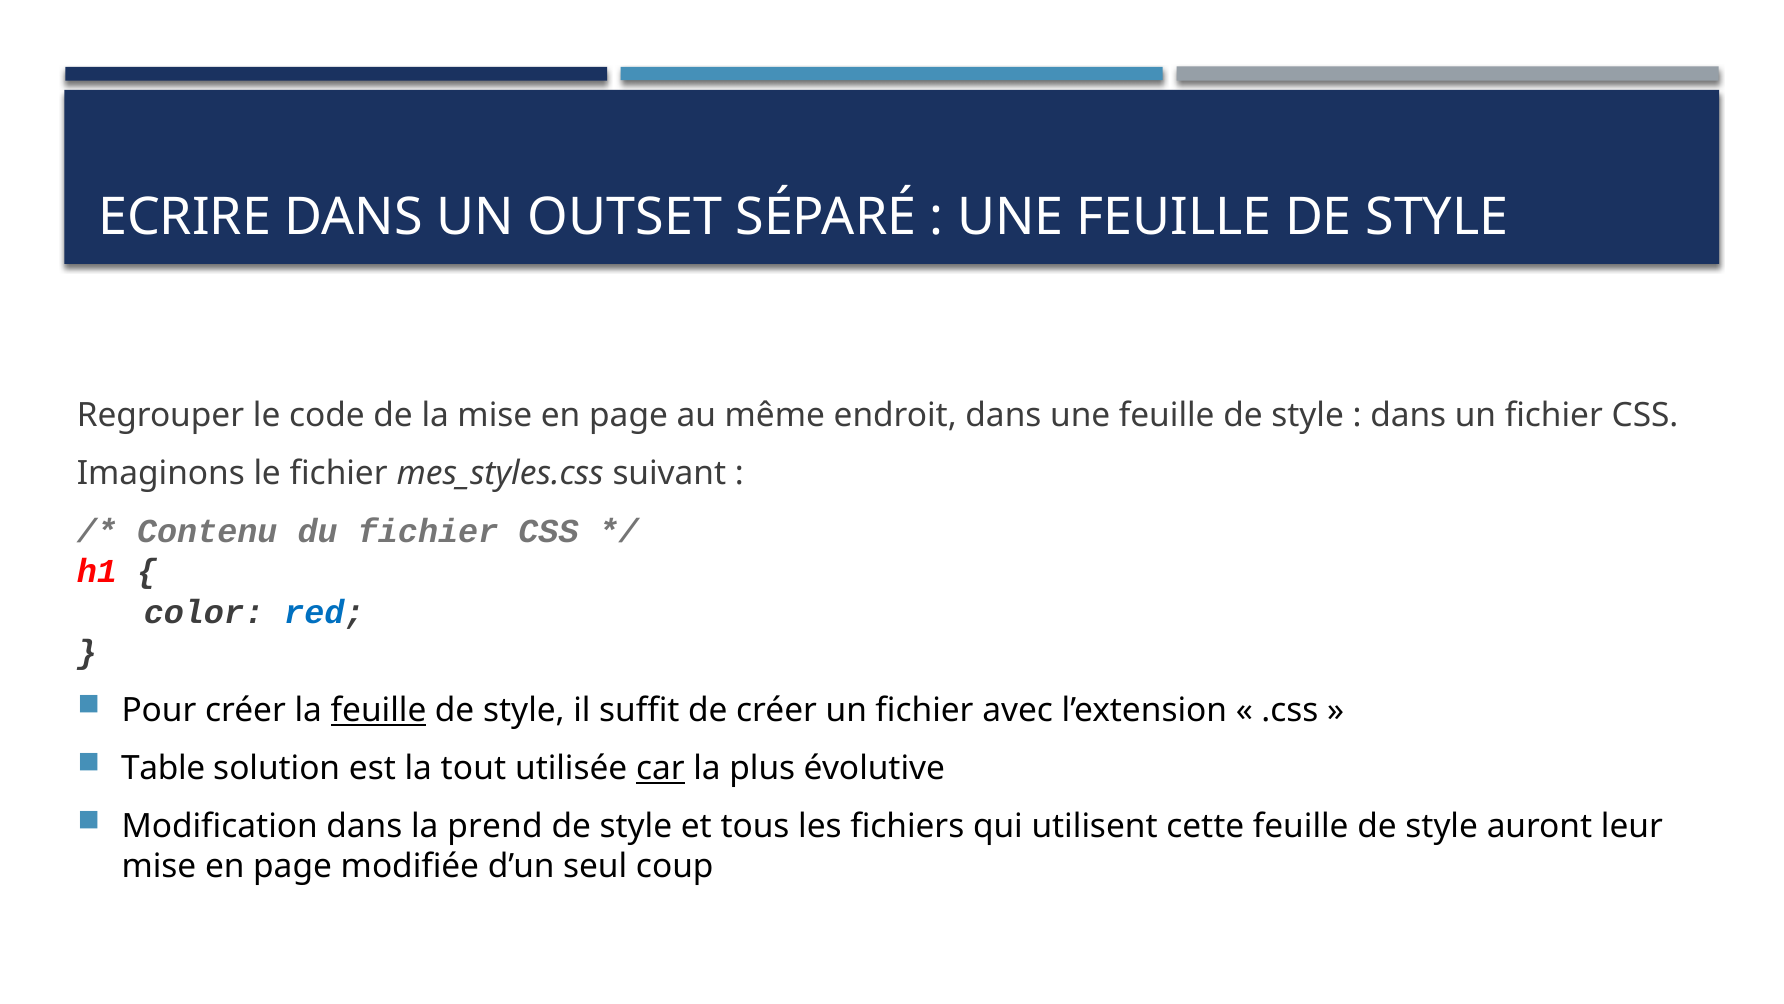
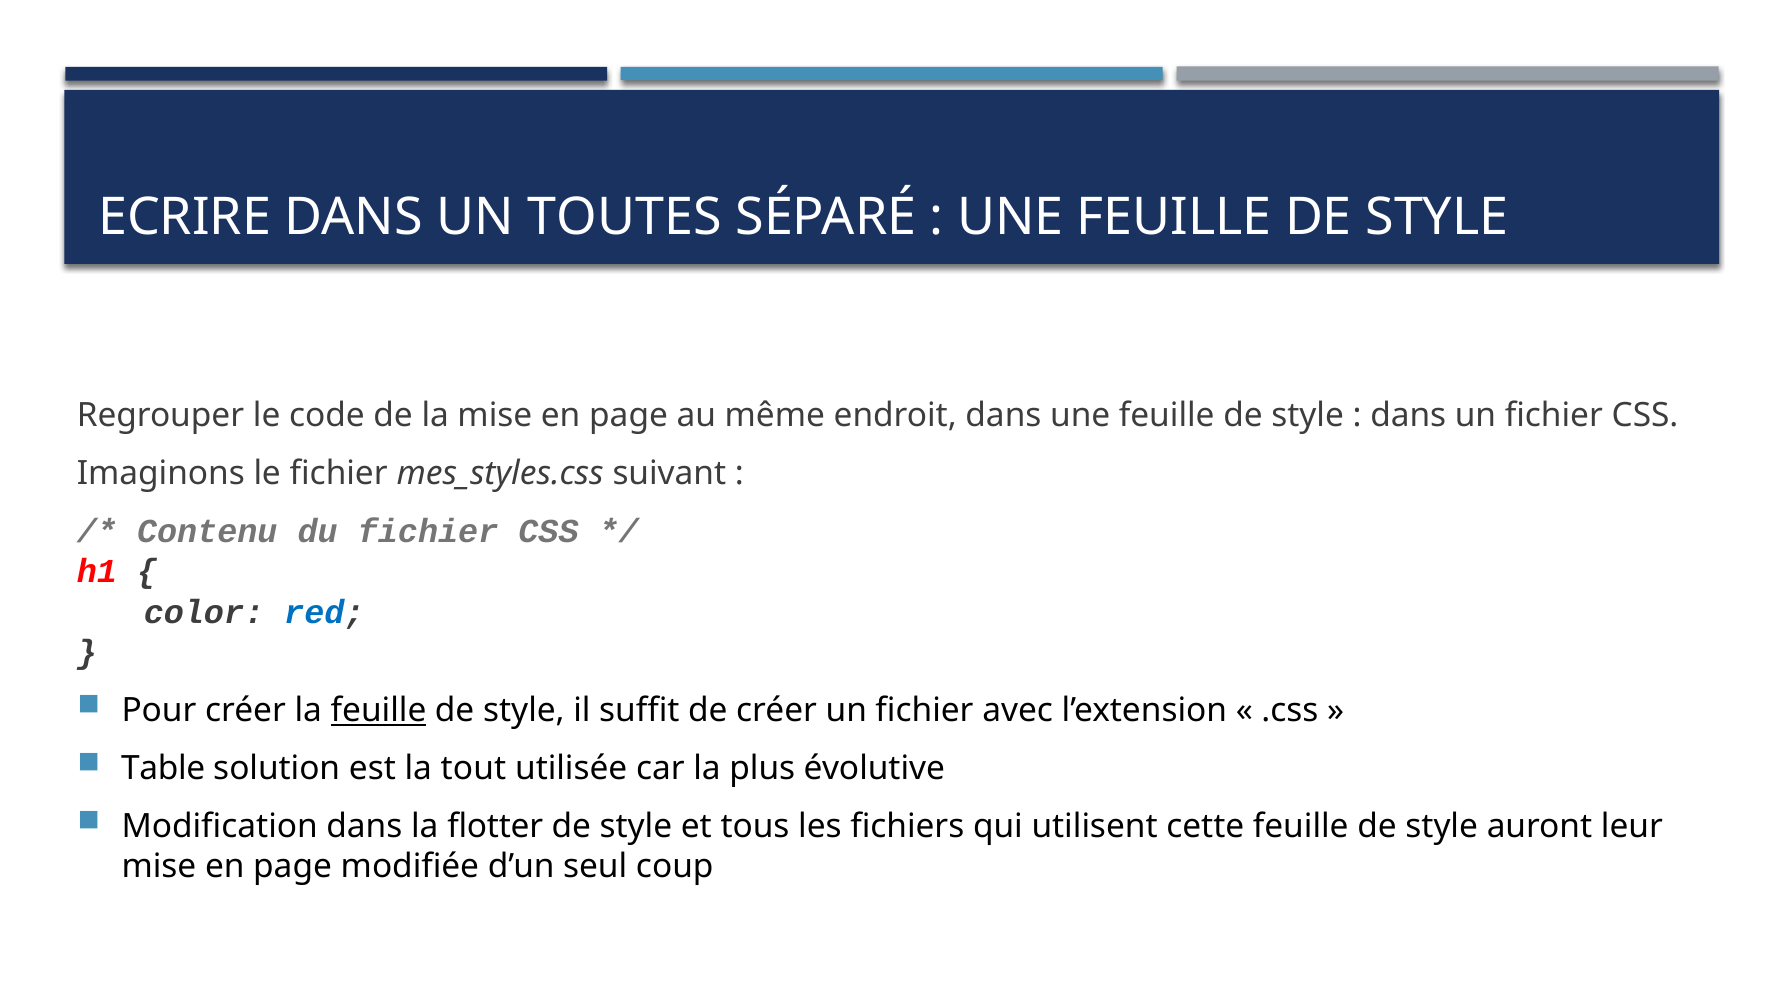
OUTSET: OUTSET -> TOUTES (625, 217)
car underline: present -> none (660, 768)
prend: prend -> flotter (495, 826)
